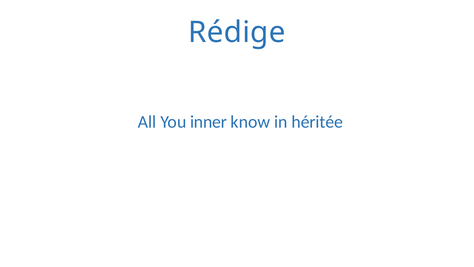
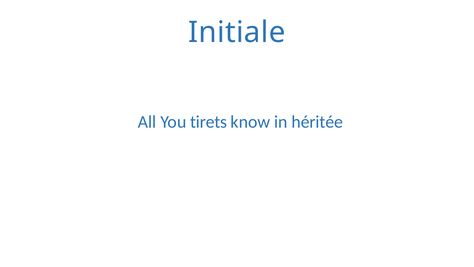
Rédige: Rédige -> Initiale (237, 32)
inner: inner -> tirets (209, 122)
